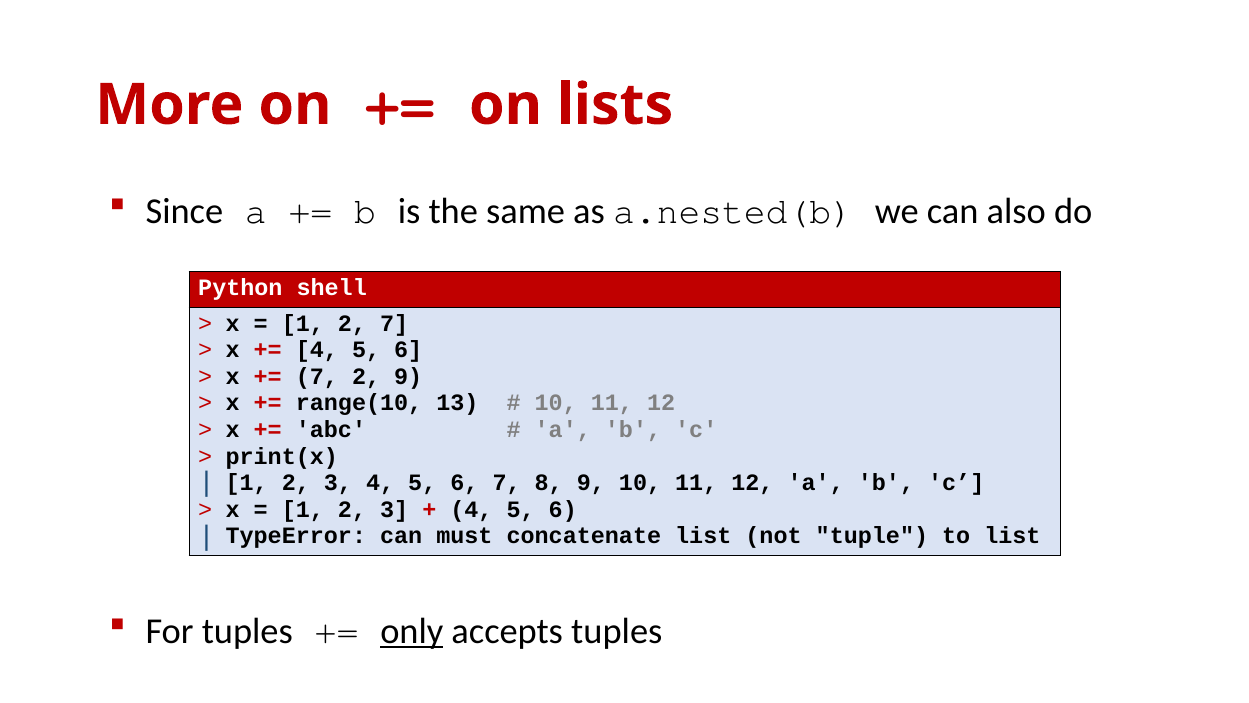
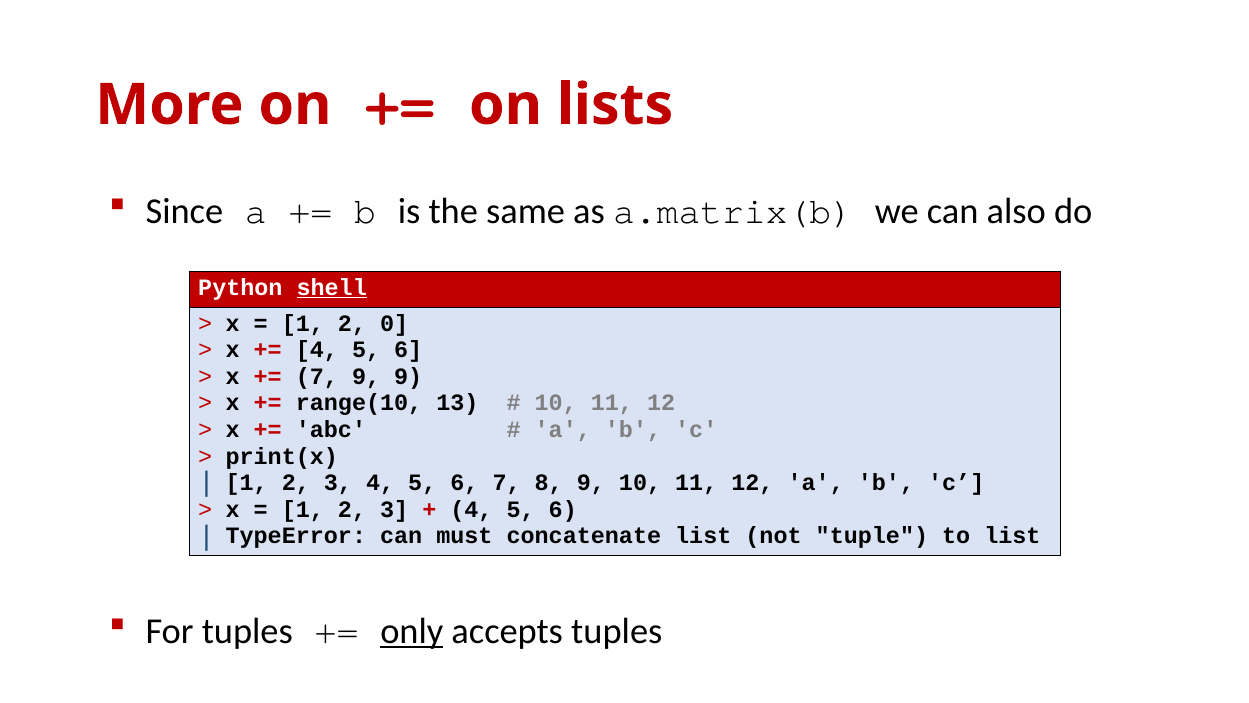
a.nested(b: a.nested(b -> a.matrix(b (733, 211)
shell underline: none -> present (332, 287)
2 7: 7 -> 0 (394, 323)
7 2: 2 -> 9 (366, 376)
